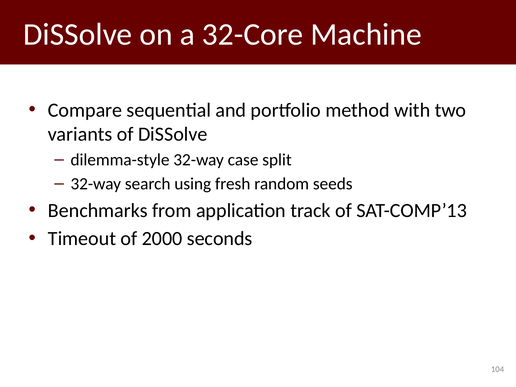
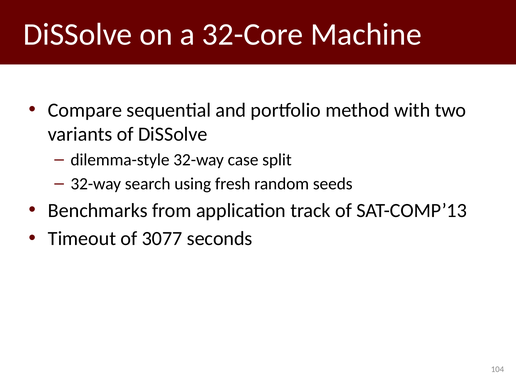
2000: 2000 -> 3077 (162, 239)
